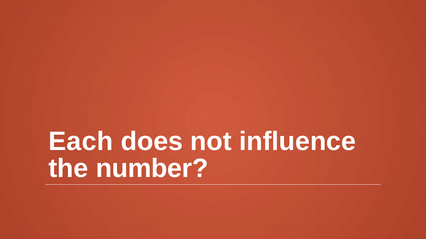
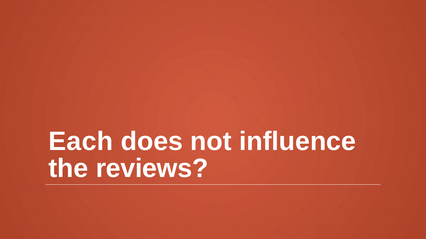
number: number -> reviews (152, 169)
